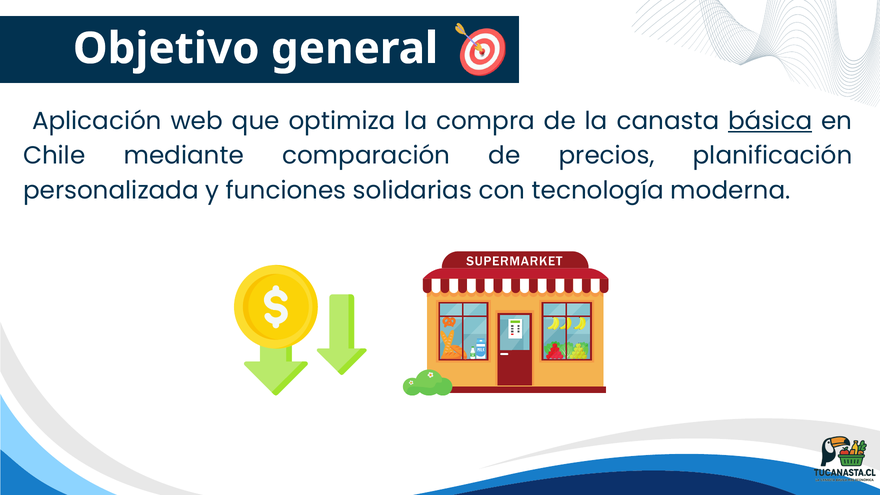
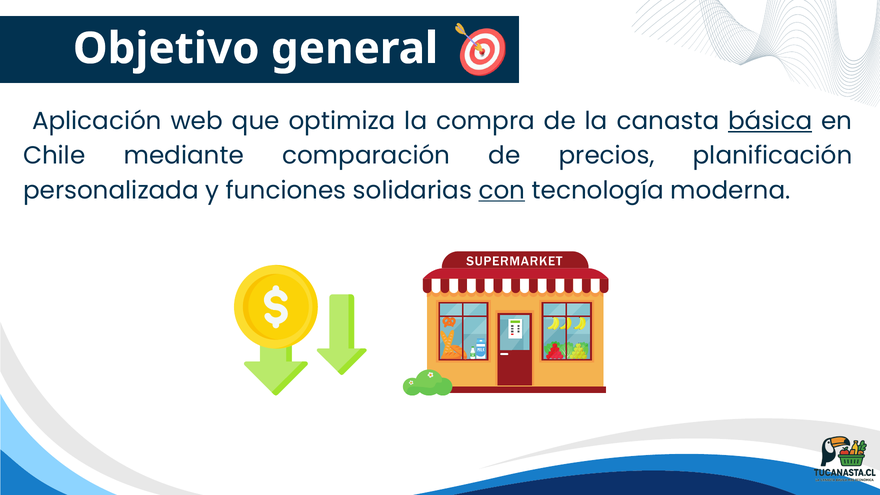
con underline: none -> present (502, 190)
